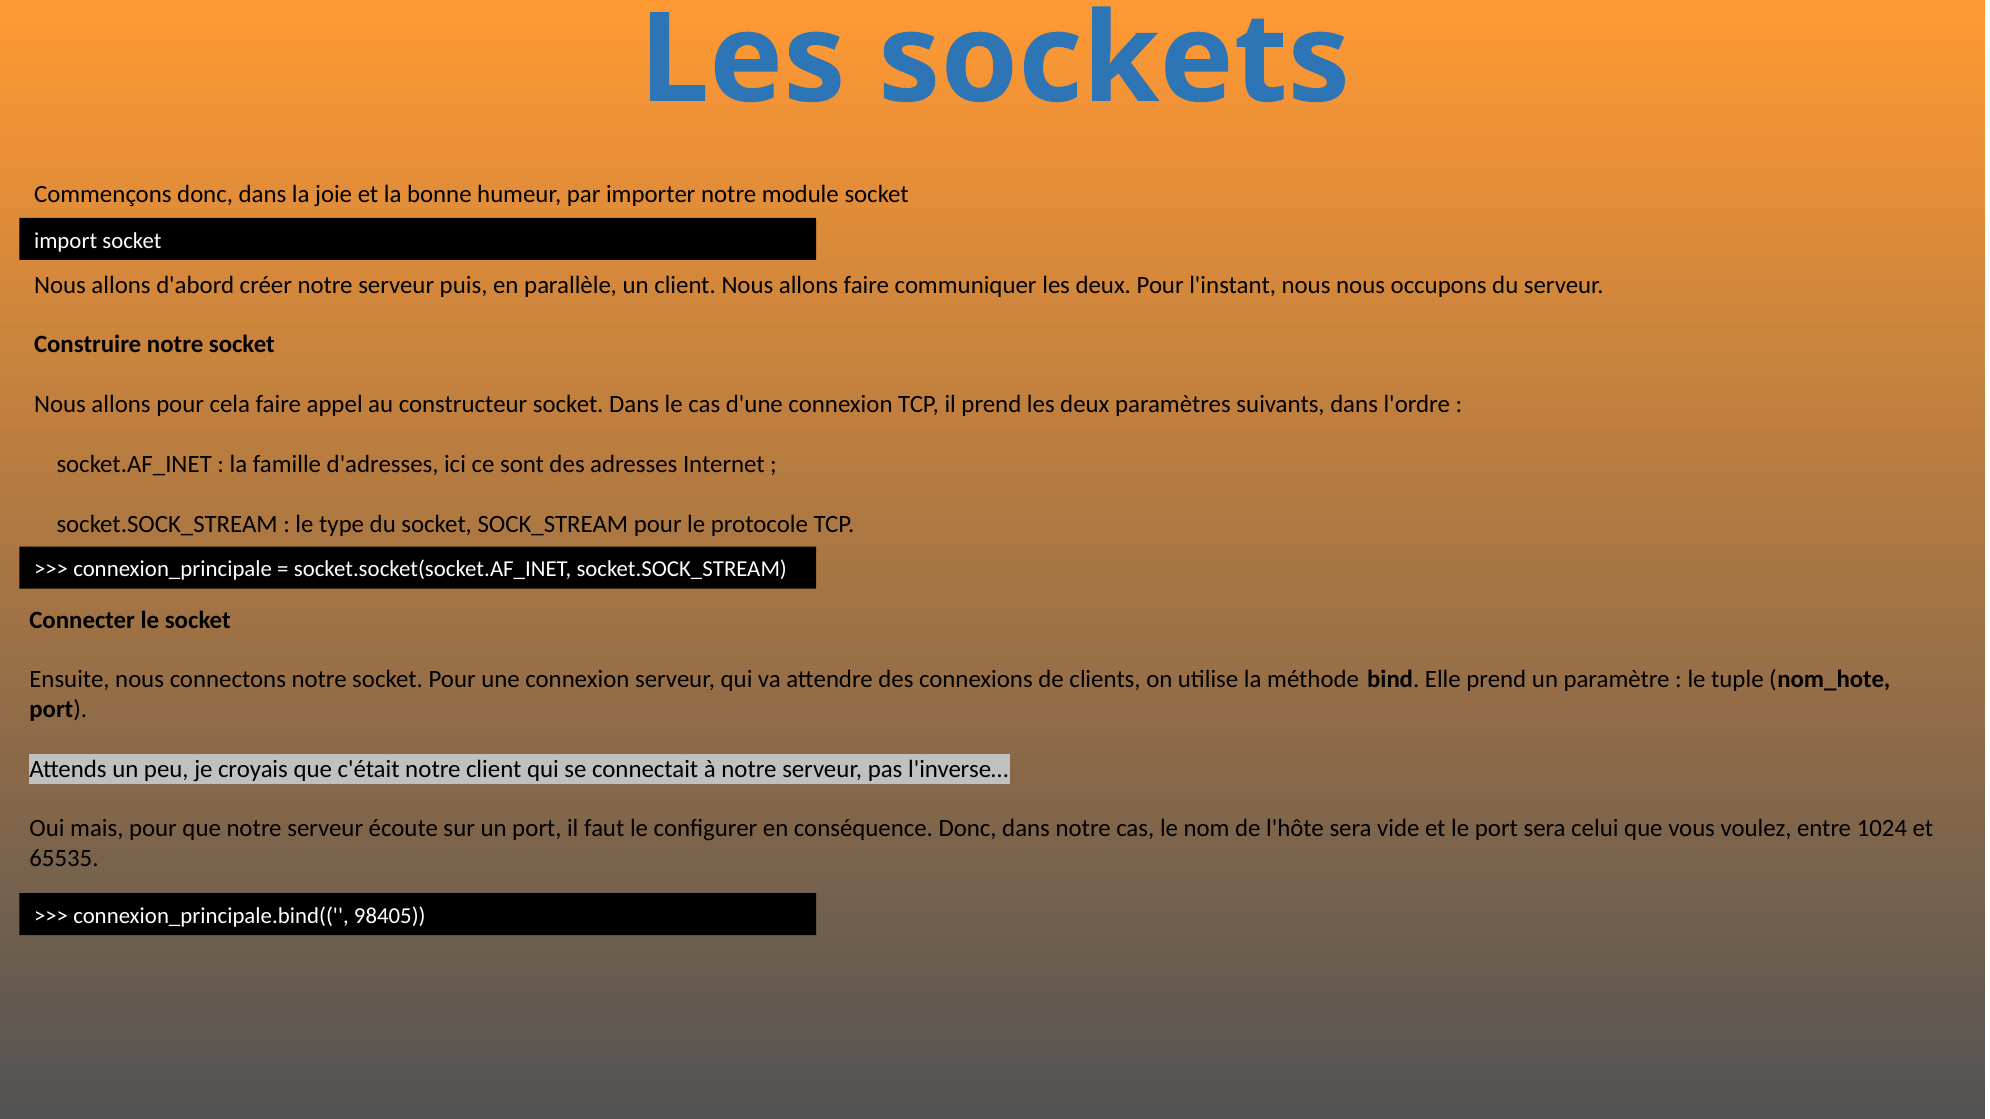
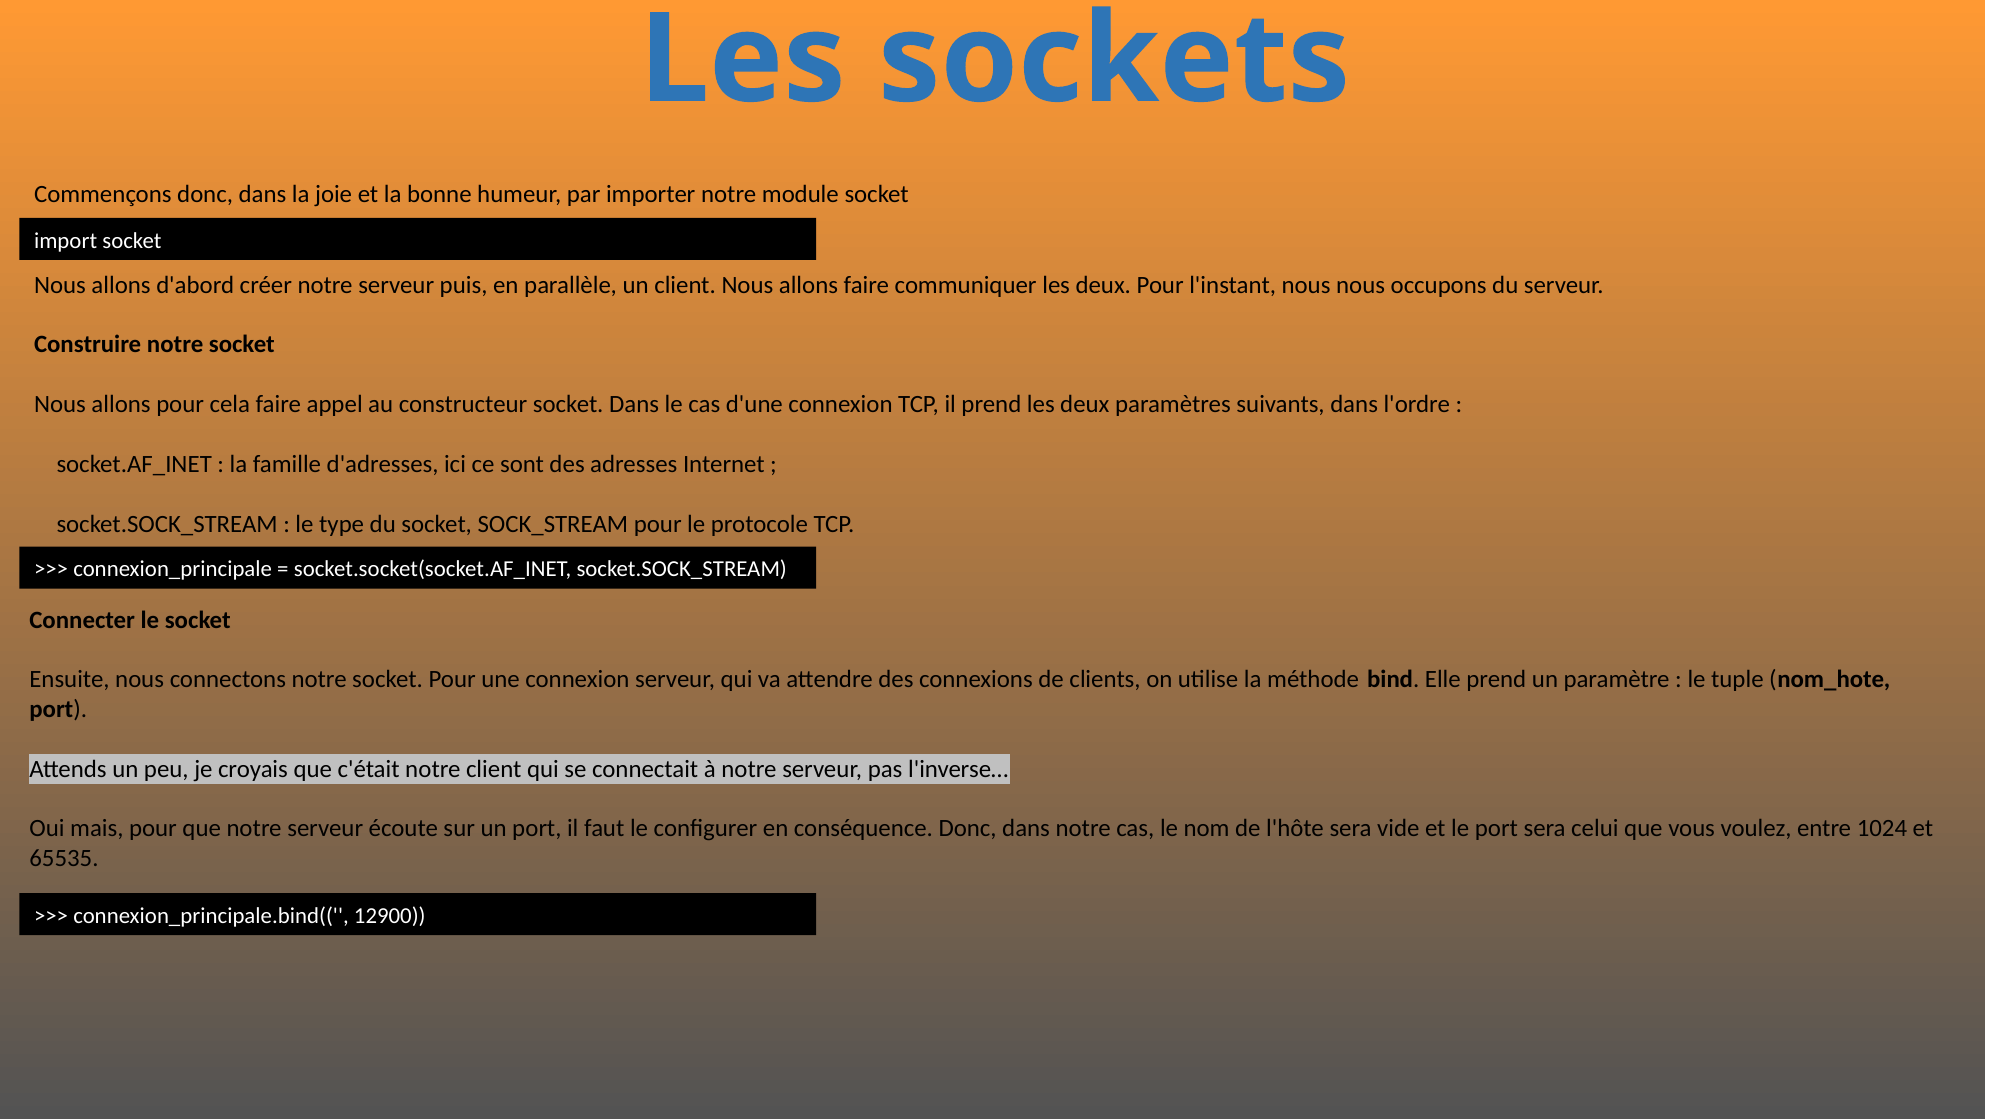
98405: 98405 -> 12900 (390, 916)
